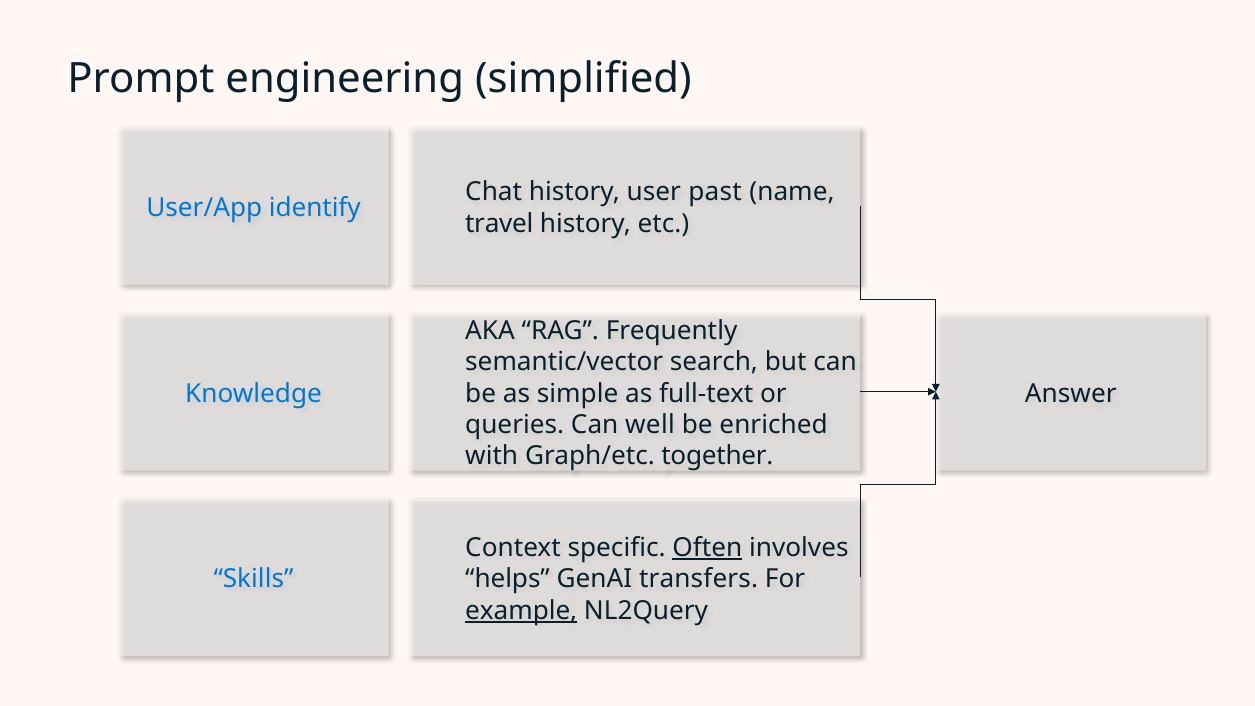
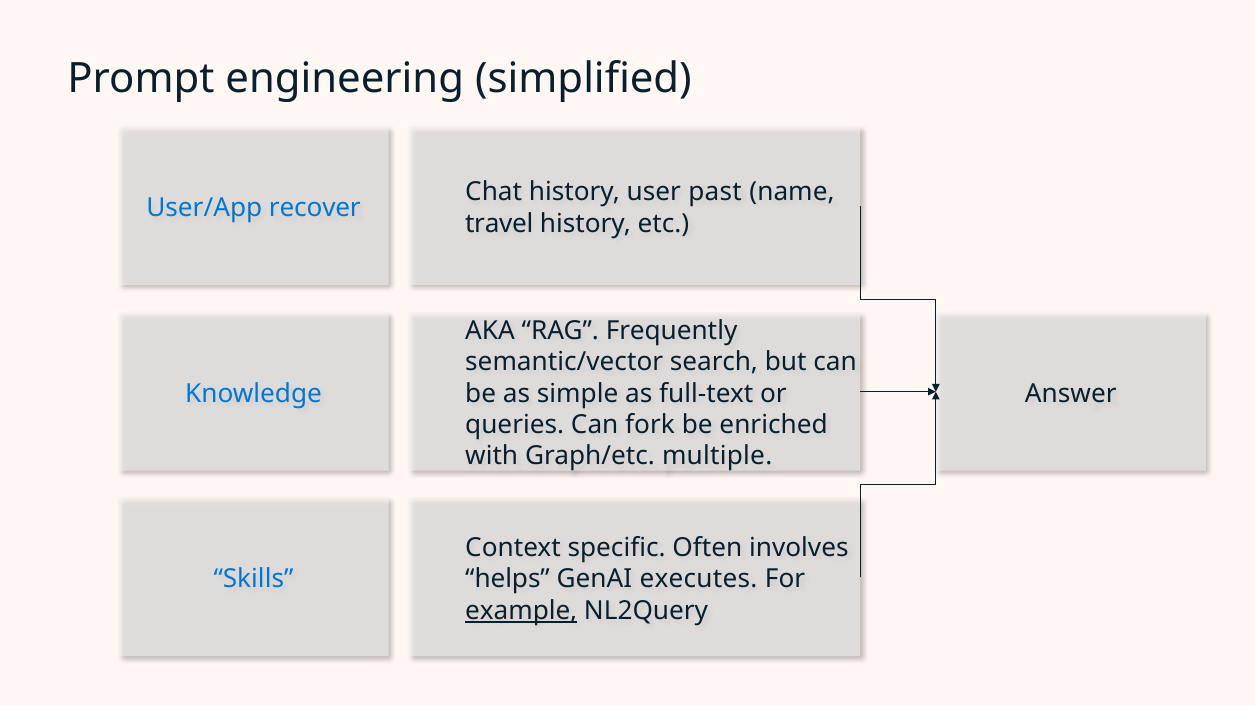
identify: identify -> recover (315, 208)
well: well -> fork (650, 425)
together: together -> multiple (717, 456)
Often underline: present -> none (707, 548)
transfers: transfers -> executes (698, 579)
